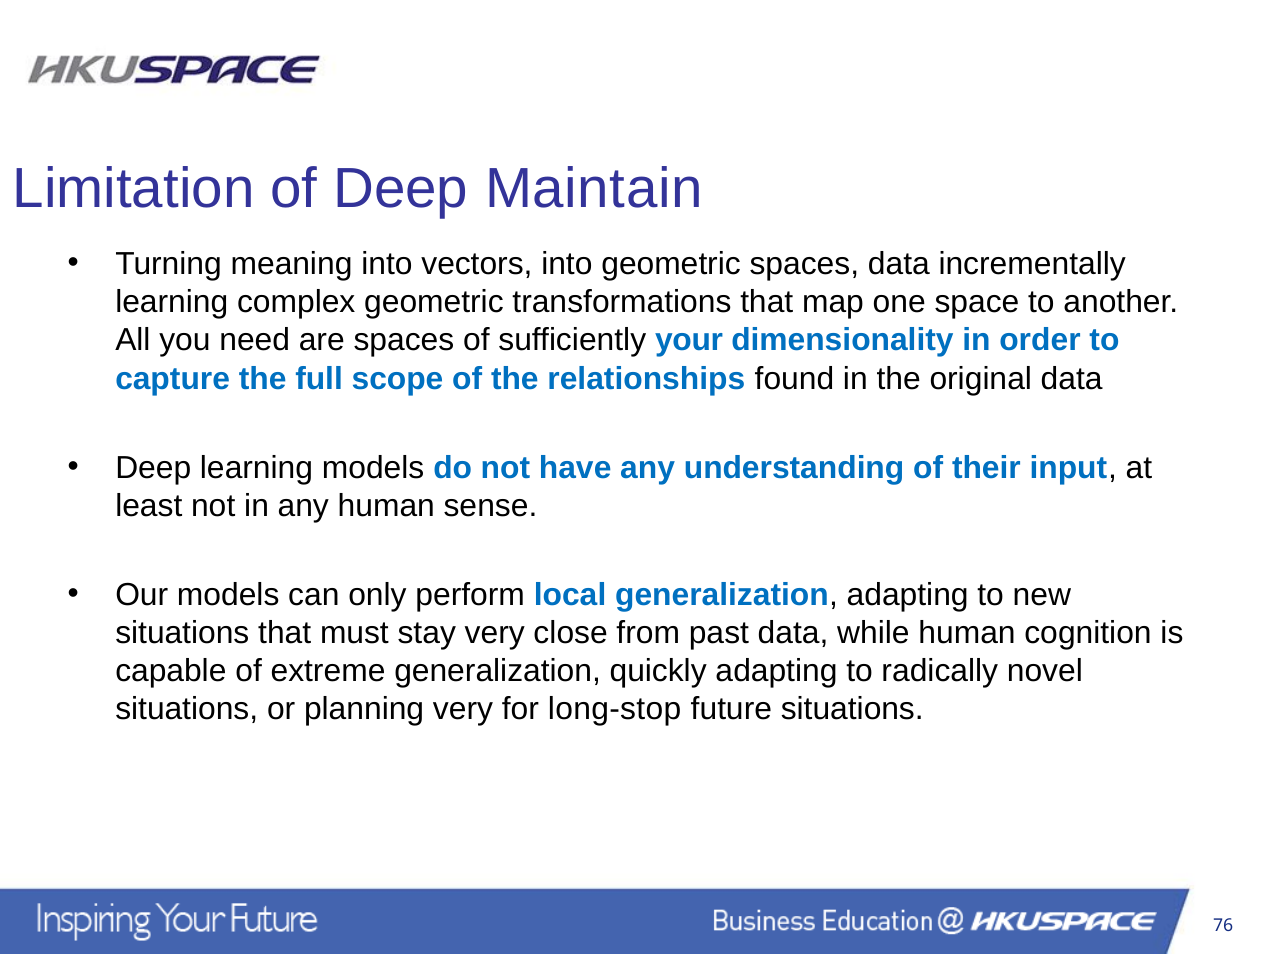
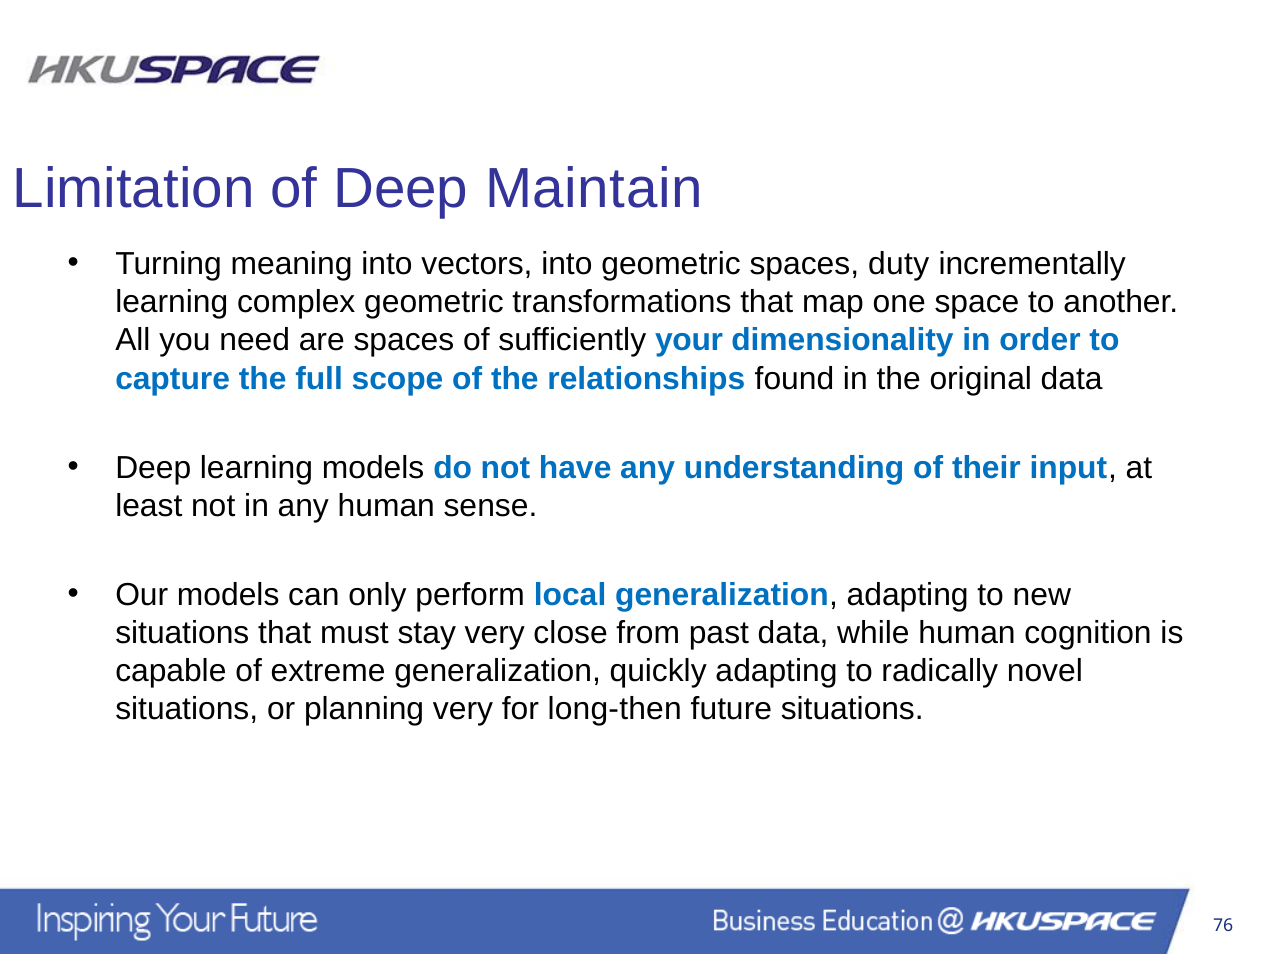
spaces data: data -> duty (899, 264)
long-stop: long-stop -> long-then (615, 709)
